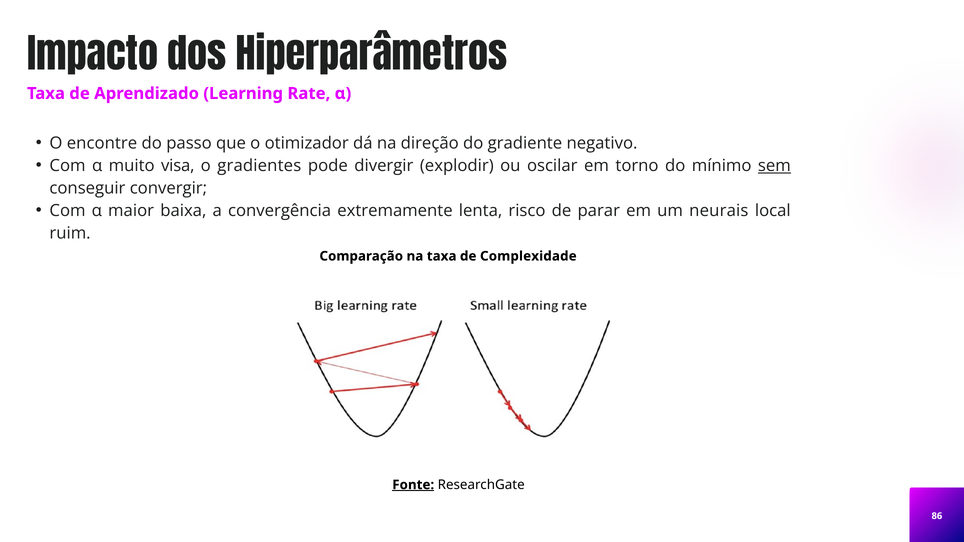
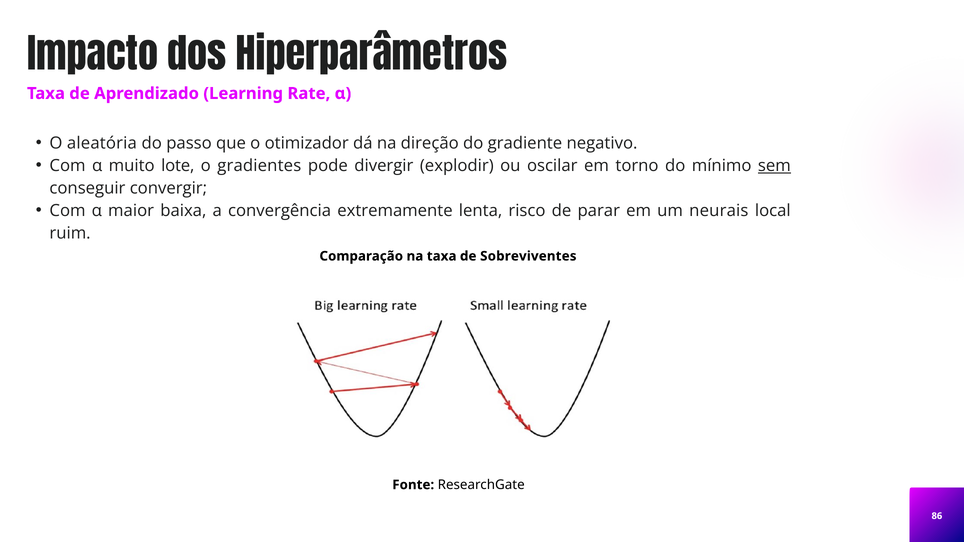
encontre: encontre -> aleatória (102, 143)
visa: visa -> lote (178, 166)
Complexidade: Complexidade -> Sobreviventes (528, 256)
Fonte underline: present -> none (413, 485)
